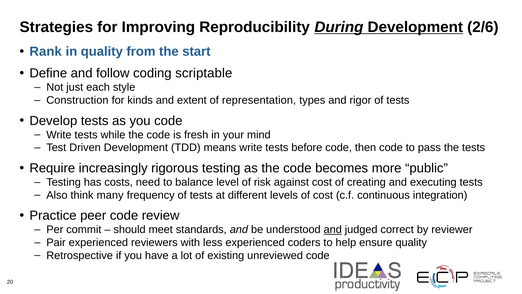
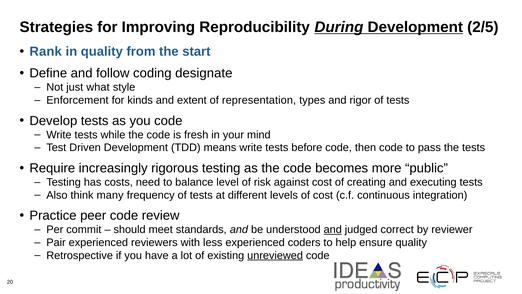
2/6: 2/6 -> 2/5 (483, 27)
scriptable: scriptable -> designate (204, 73)
each: each -> what (98, 87)
Construction: Construction -> Enforcement (77, 100)
unreviewed underline: none -> present (275, 255)
